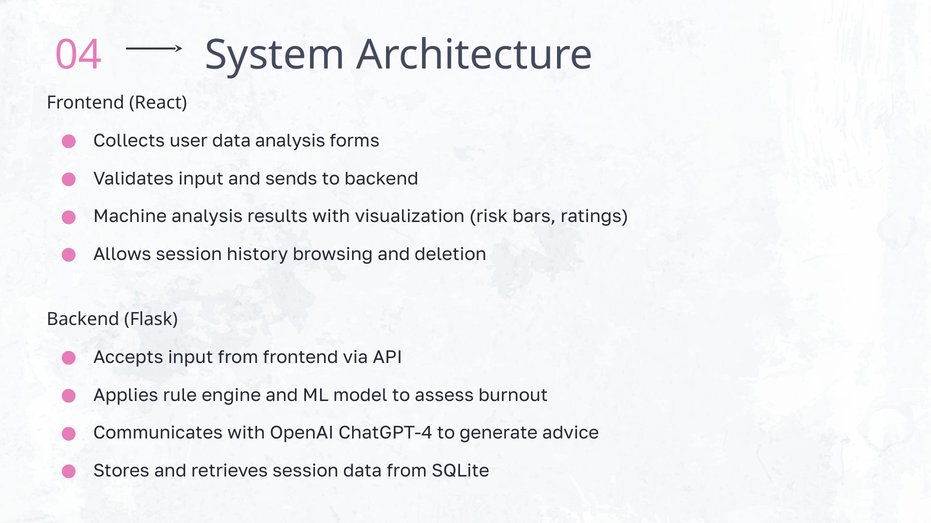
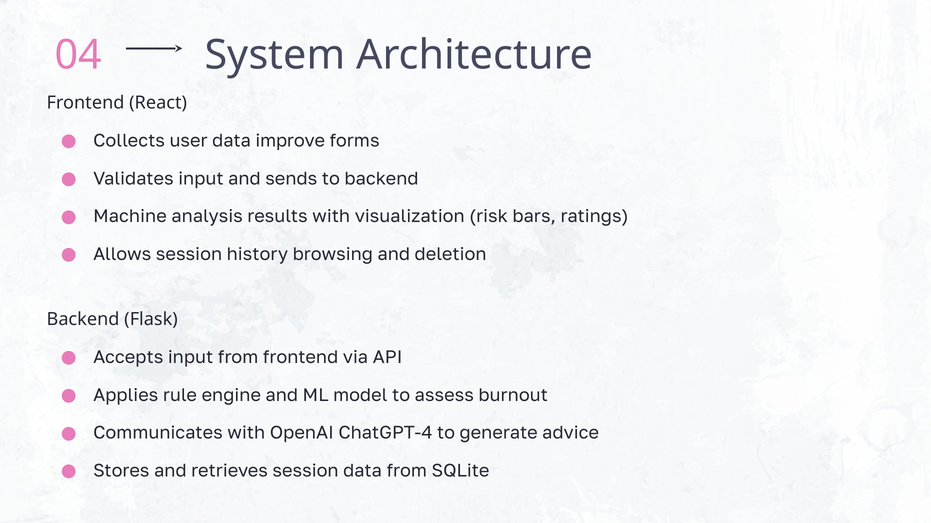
data analysis: analysis -> improve (290, 141)
